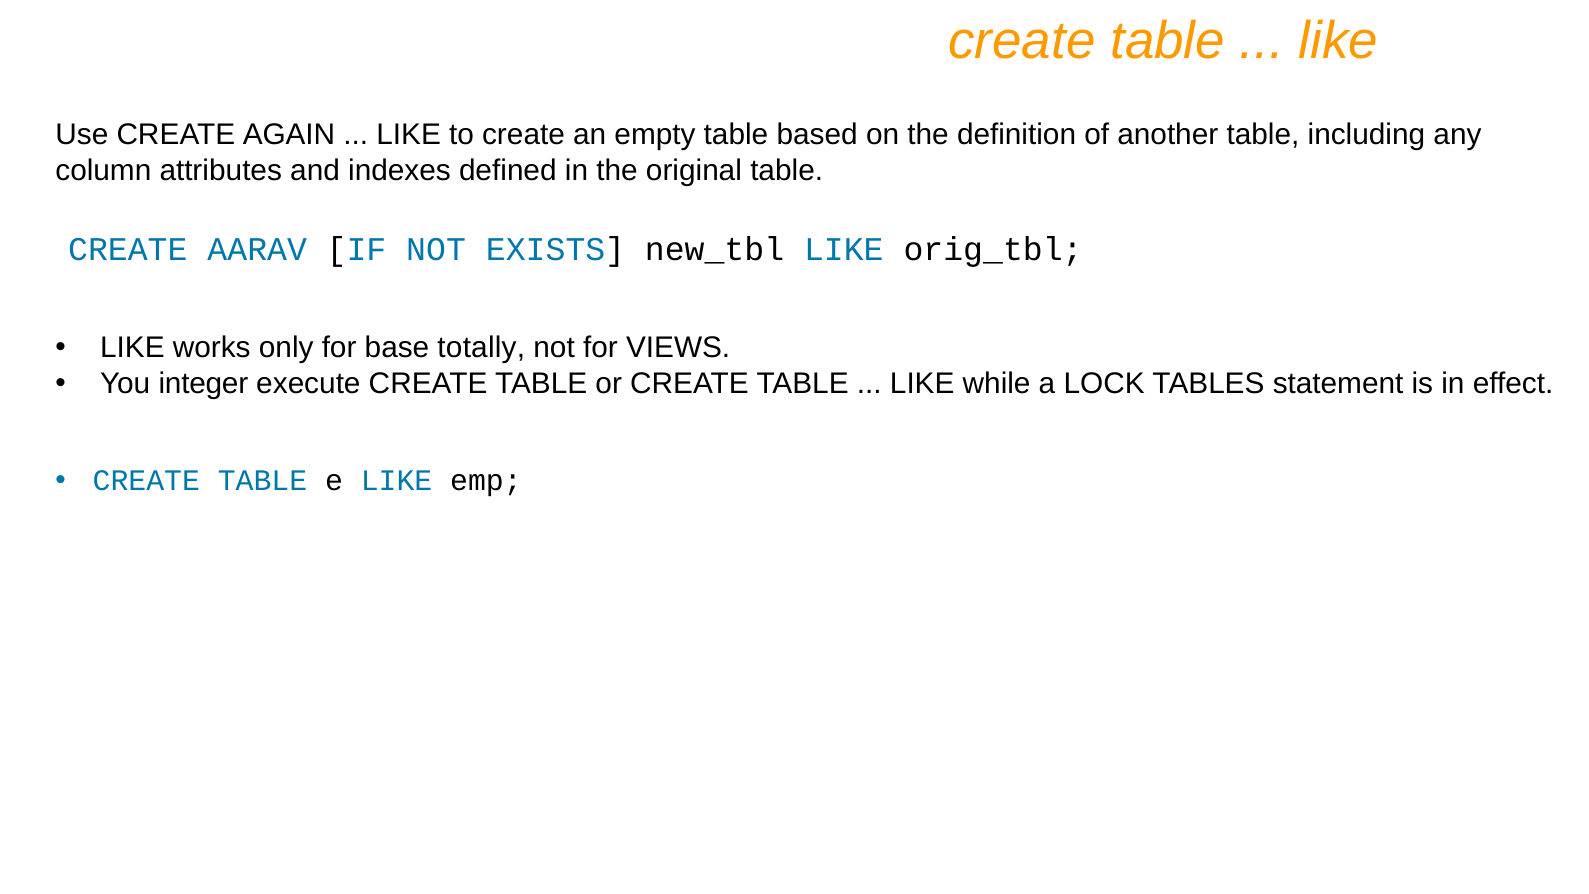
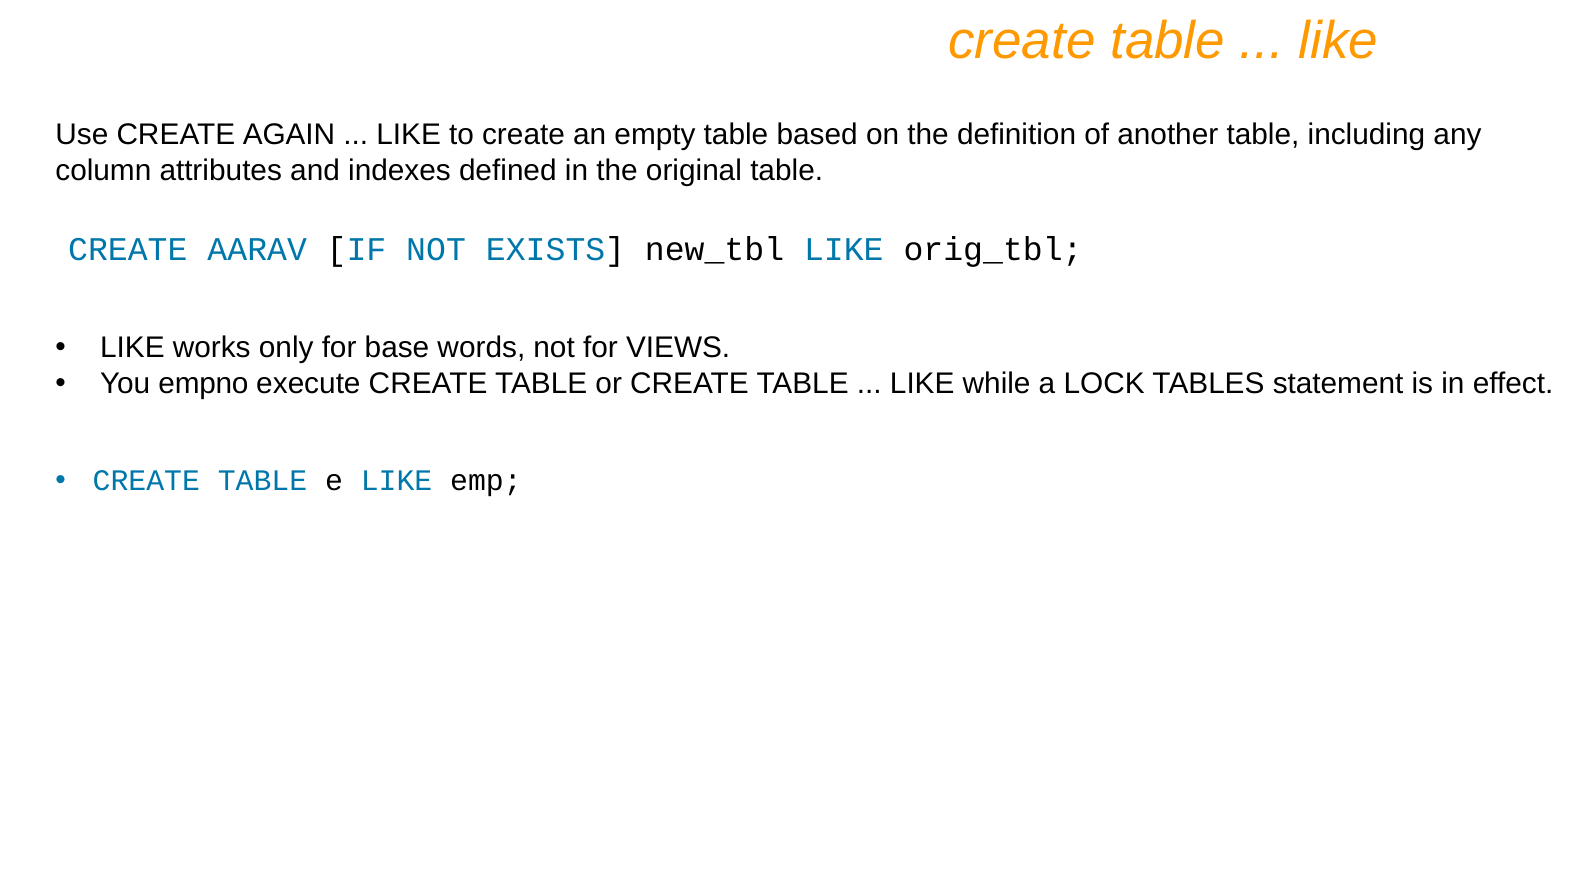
totally: totally -> words (481, 348)
integer: integer -> empno (203, 384)
